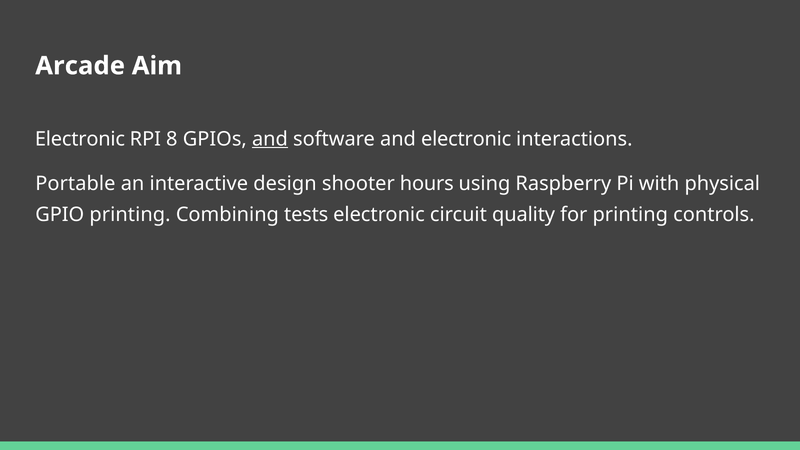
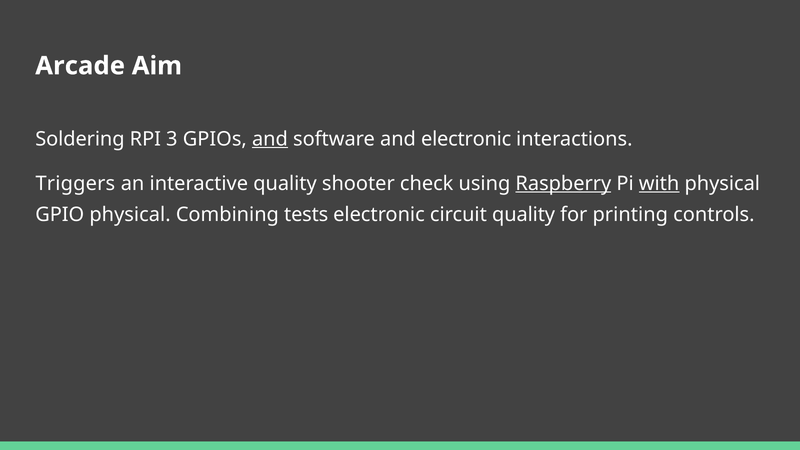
Electronic: Electronic -> Soldering (80, 139)
8: 8 -> 3 (172, 139)
Portable: Portable -> Triggers (75, 184)
interactive design: design -> quality (285, 184)
hours: hours -> check (427, 184)
Raspberry underline: none -> present (563, 184)
with underline: none -> present (659, 184)
GPIO printing: printing -> physical (130, 215)
